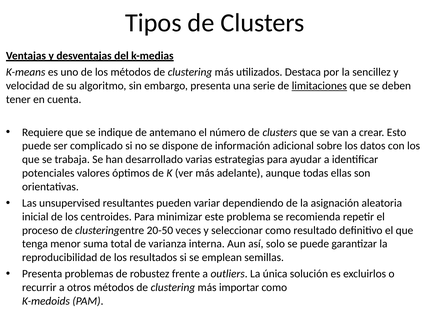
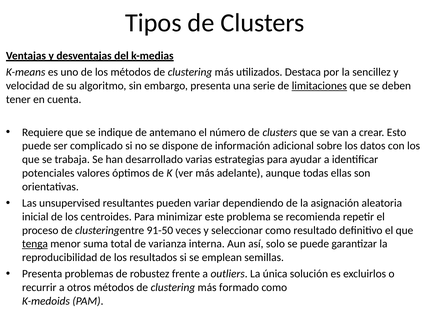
20-50: 20-50 -> 91-50 (160, 230)
tenga underline: none -> present (35, 244)
importar: importar -> formado (239, 287)
